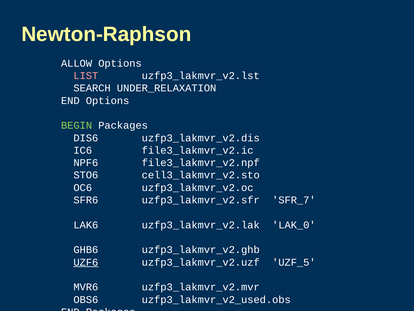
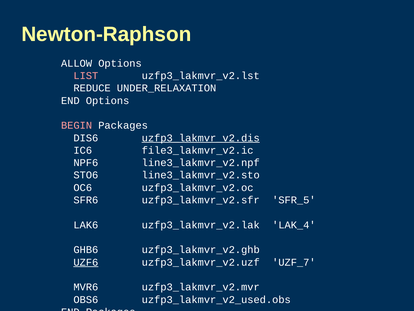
SEARCH: SEARCH -> REDUCE (92, 88)
BEGIN colour: light green -> pink (77, 125)
uzfp3_lakmvr_v2.dis underline: none -> present (201, 138)
file3_lakmvr_v2.npf: file3_lakmvr_v2.npf -> line3_lakmvr_v2.npf (201, 163)
cell3_lakmvr_v2.sto: cell3_lakmvr_v2.sto -> line3_lakmvr_v2.sto (201, 175)
SFR_7: SFR_7 -> SFR_5 (294, 200)
LAK_0: LAK_0 -> LAK_4 (294, 225)
UZF_5: UZF_5 -> UZF_7 (294, 262)
